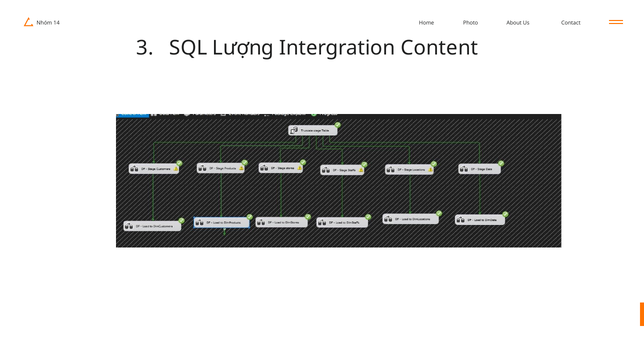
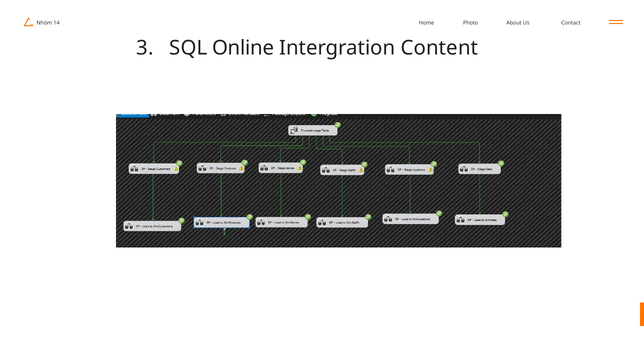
Lượng: Lượng -> Online (243, 48)
